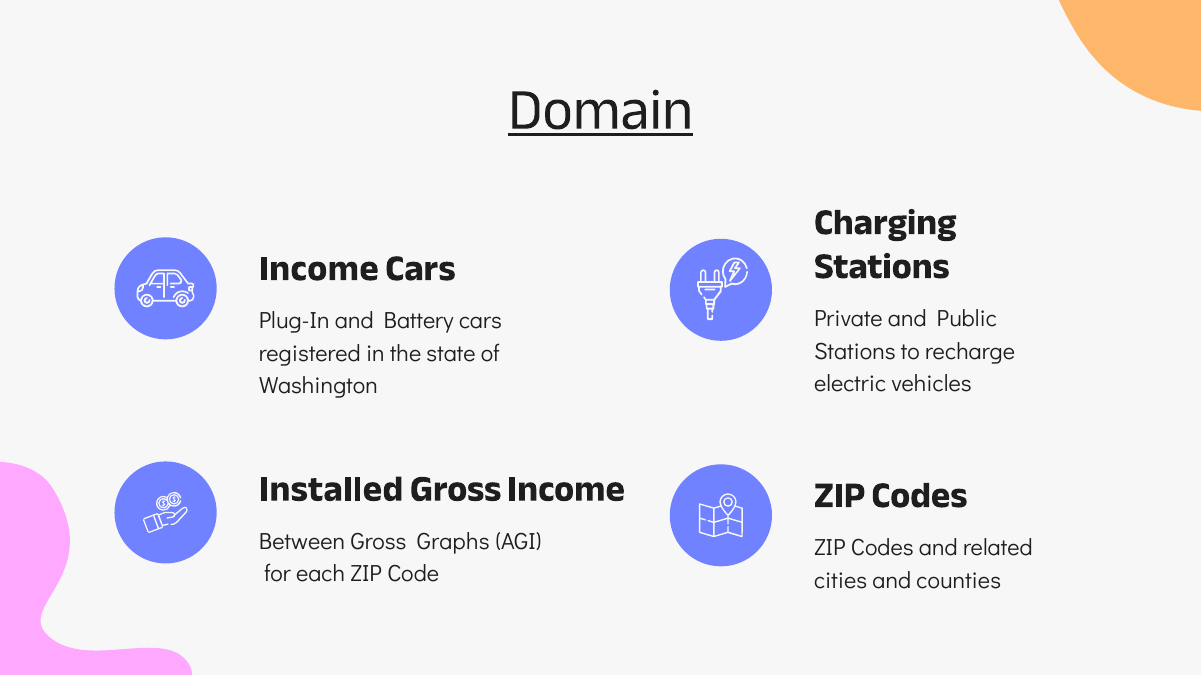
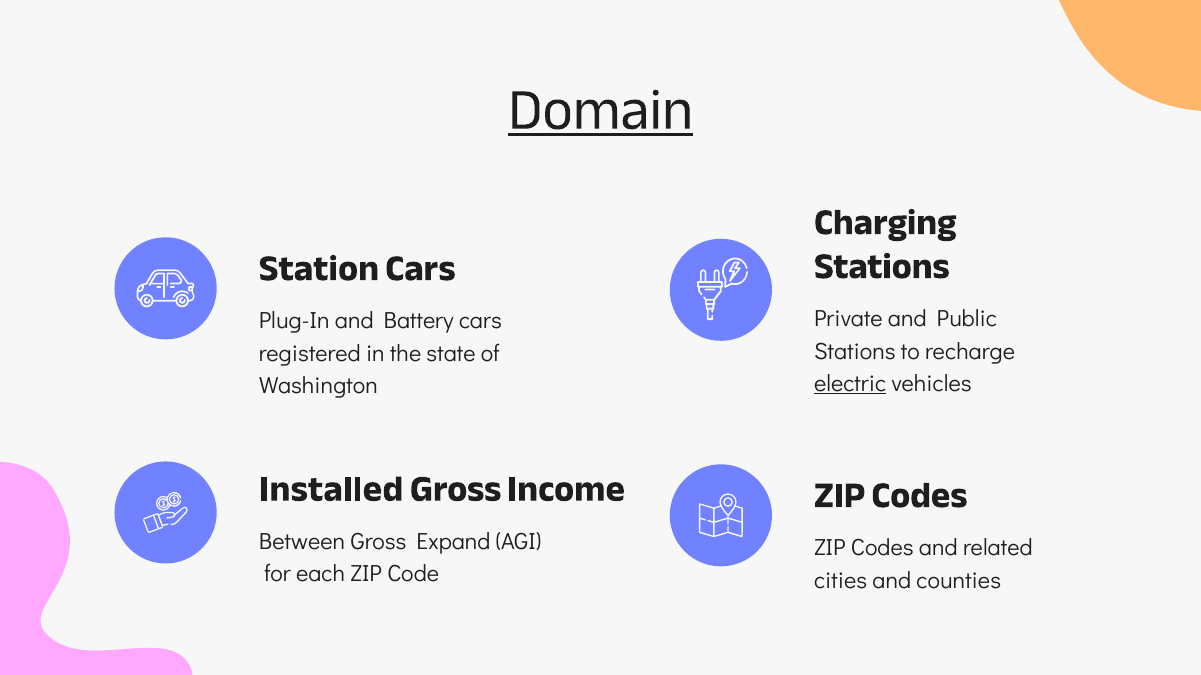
Income: Income -> Station (319, 268)
electric underline: none -> present (850, 384)
Graphs: Graphs -> Expand (453, 542)
